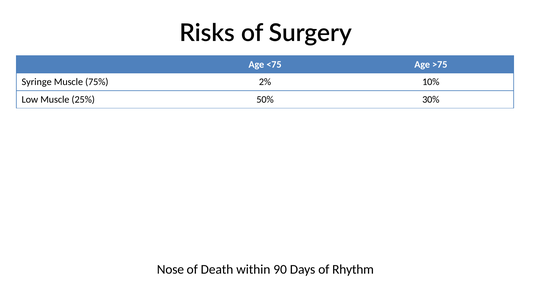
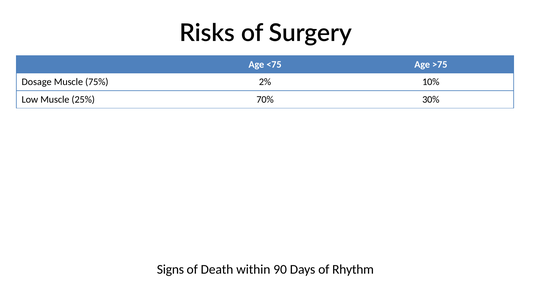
Syringe: Syringe -> Dosage (37, 82)
50%: 50% -> 70% (265, 99)
Nose: Nose -> Signs (170, 269)
